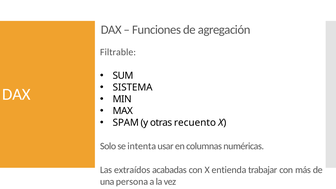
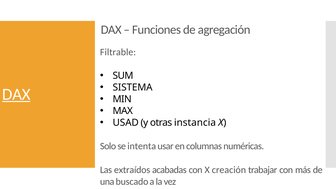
DAX underline: none -> present (16, 94)
SPAM: SPAM -> USAD (126, 123)
recuento: recuento -> instancia (195, 123)
entienda: entienda -> creación (229, 170)
persona: persona -> buscado (132, 182)
